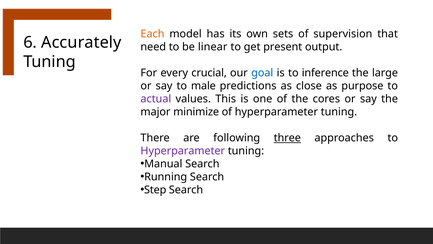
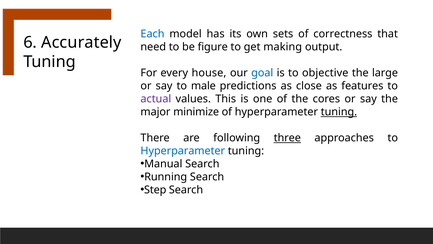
Each colour: orange -> blue (152, 34)
supervision: supervision -> correctness (343, 34)
linear: linear -> figure (213, 47)
present: present -> making (283, 47)
crucial: crucial -> house (209, 73)
inference: inference -> objective (325, 73)
purpose: purpose -> features (362, 86)
tuning underline: none -> present (339, 112)
Hyperparameter colour: purple -> blue (183, 151)
